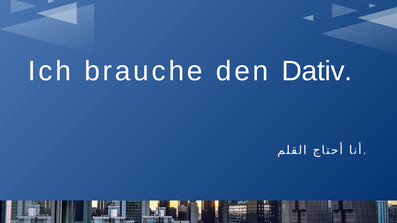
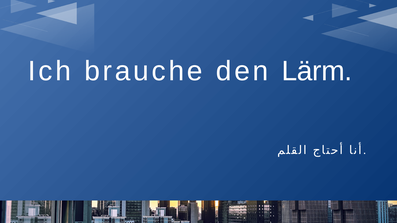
Dativ: Dativ -> Lärm (317, 71)
